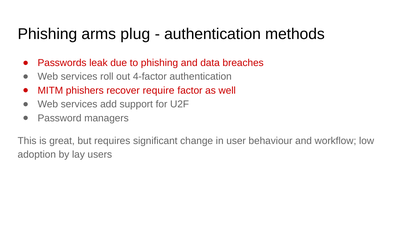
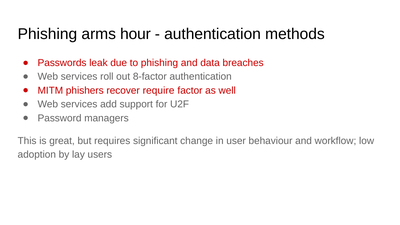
plug: plug -> hour (135, 34)
4-factor: 4-factor -> 8-factor (150, 77)
